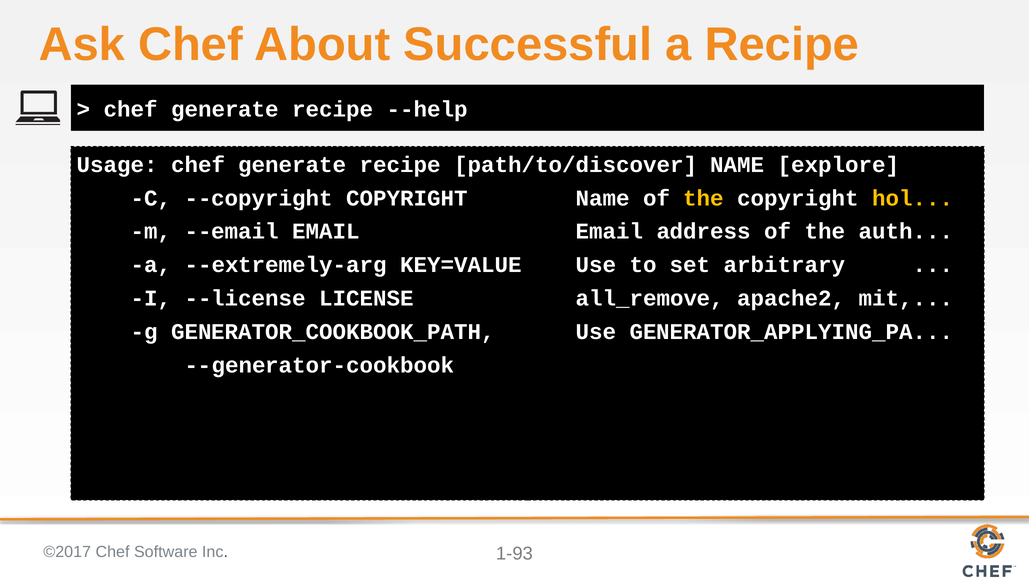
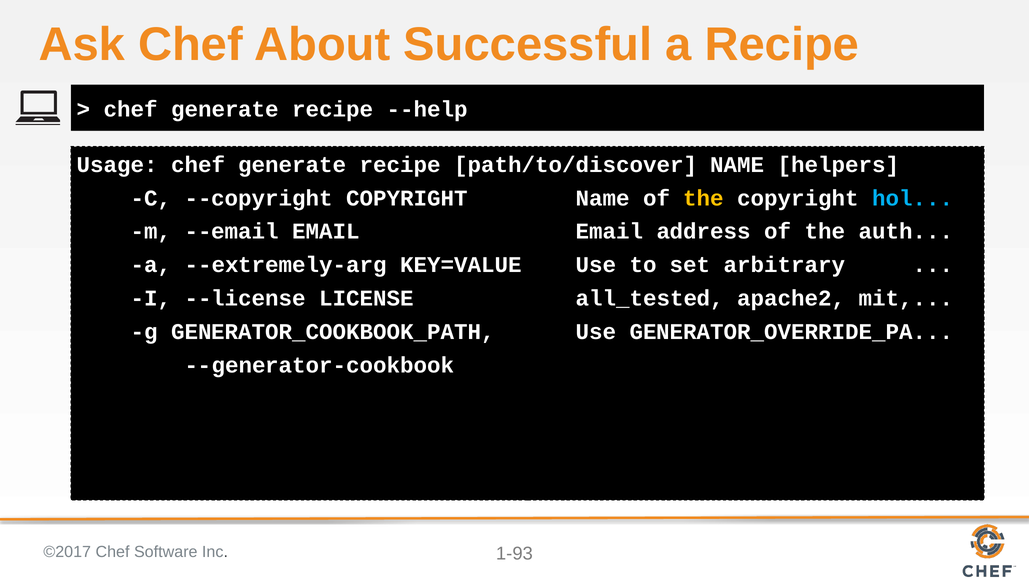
explore: explore -> helpers (839, 165)
hol colour: yellow -> light blue (913, 198)
all_remove: all_remove -> all_tested (650, 298)
GENERATOR_APPLYING_PA: GENERATOR_APPLYING_PA -> GENERATOR_OVERRIDE_PA (791, 332)
